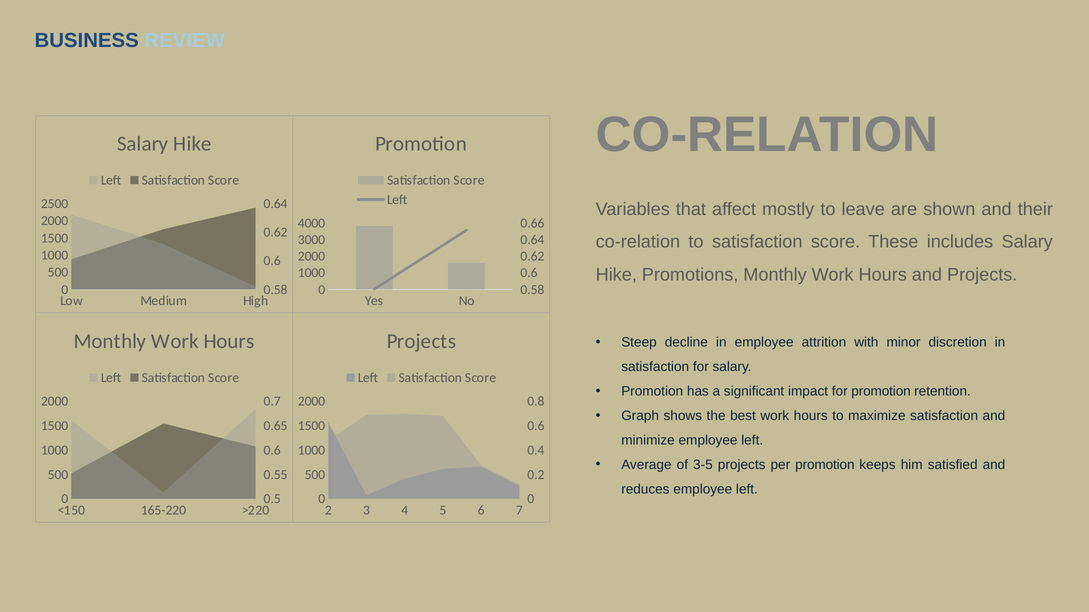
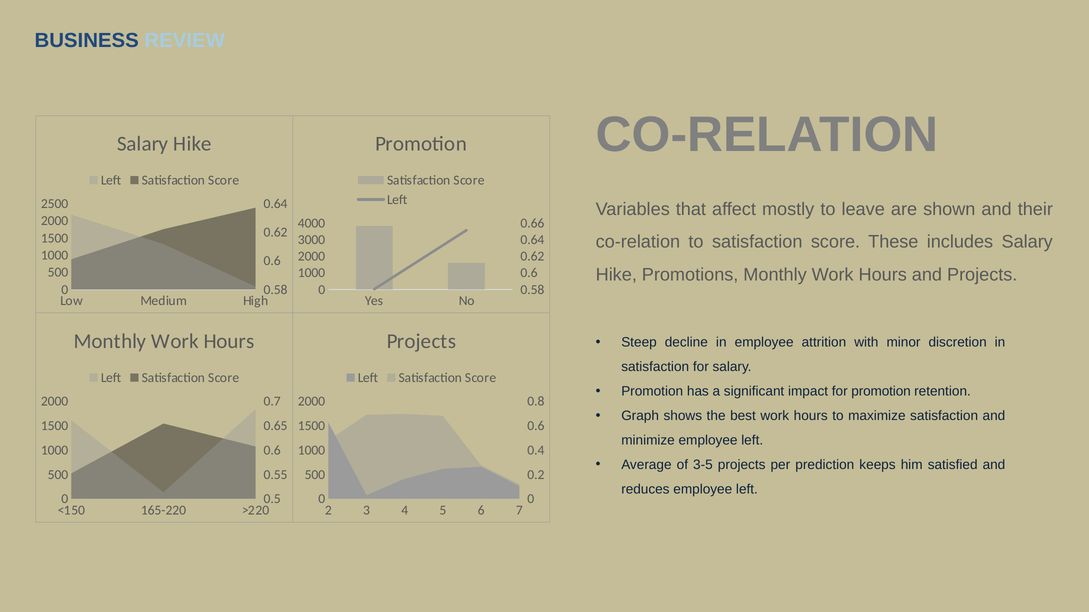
per promotion: promotion -> prediction (825, 465)
